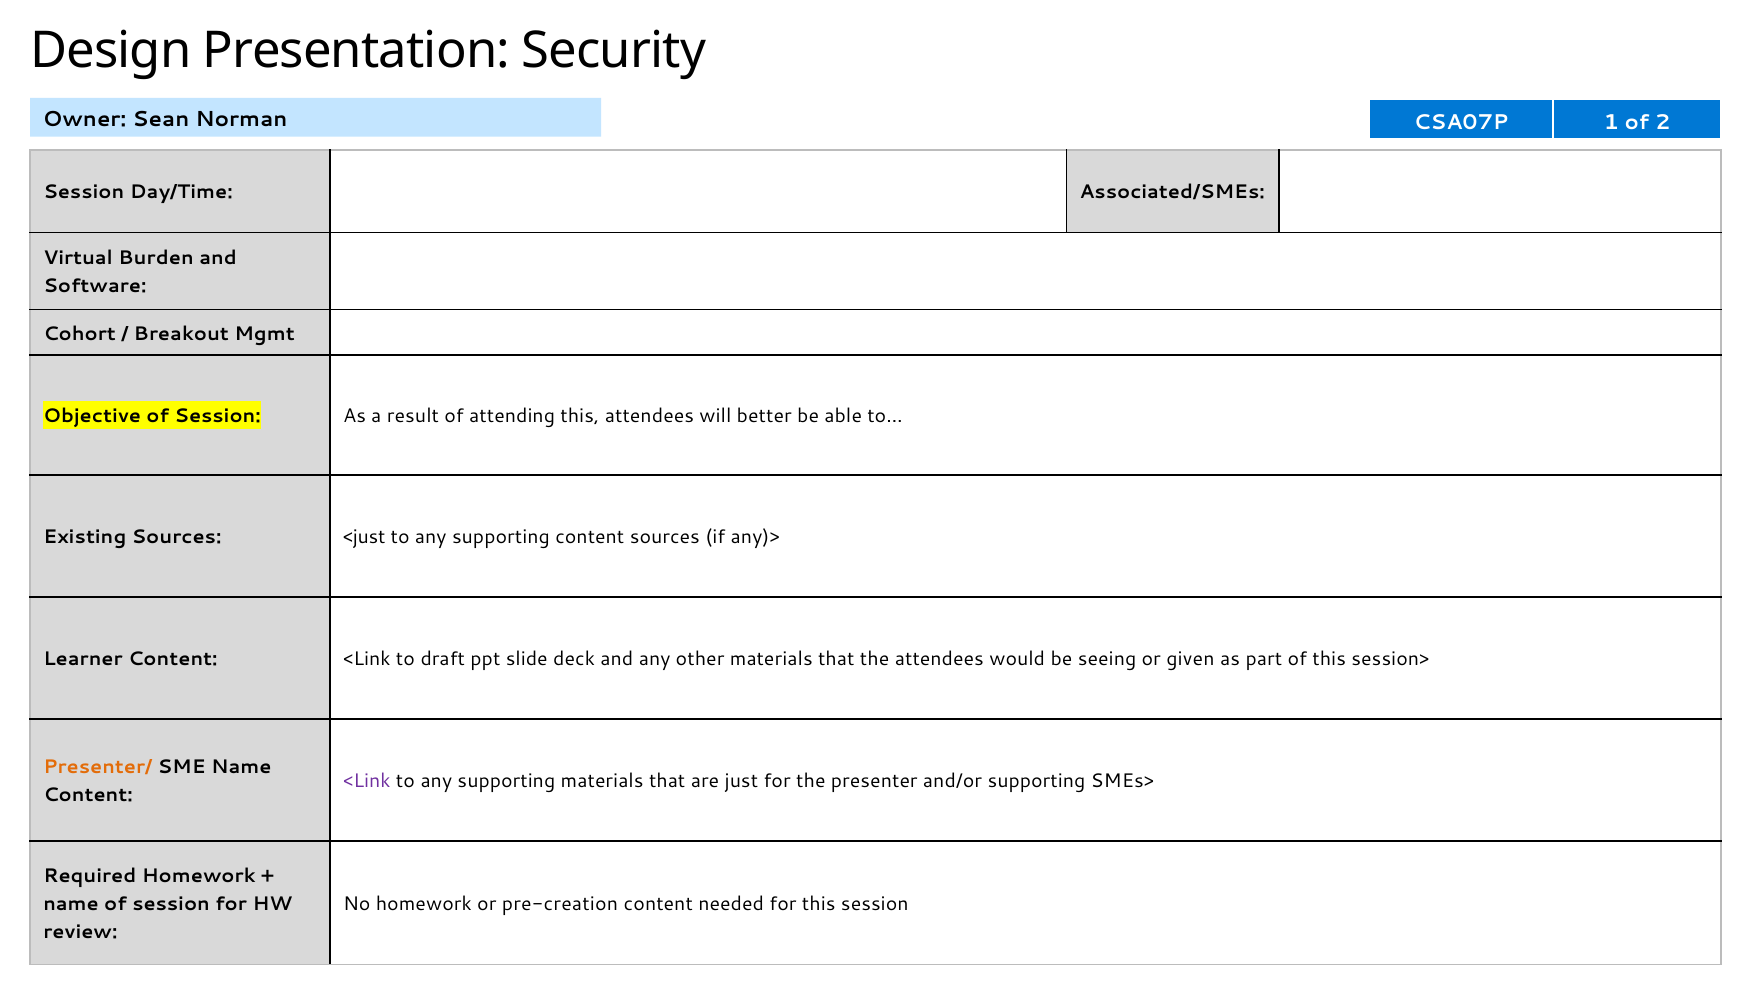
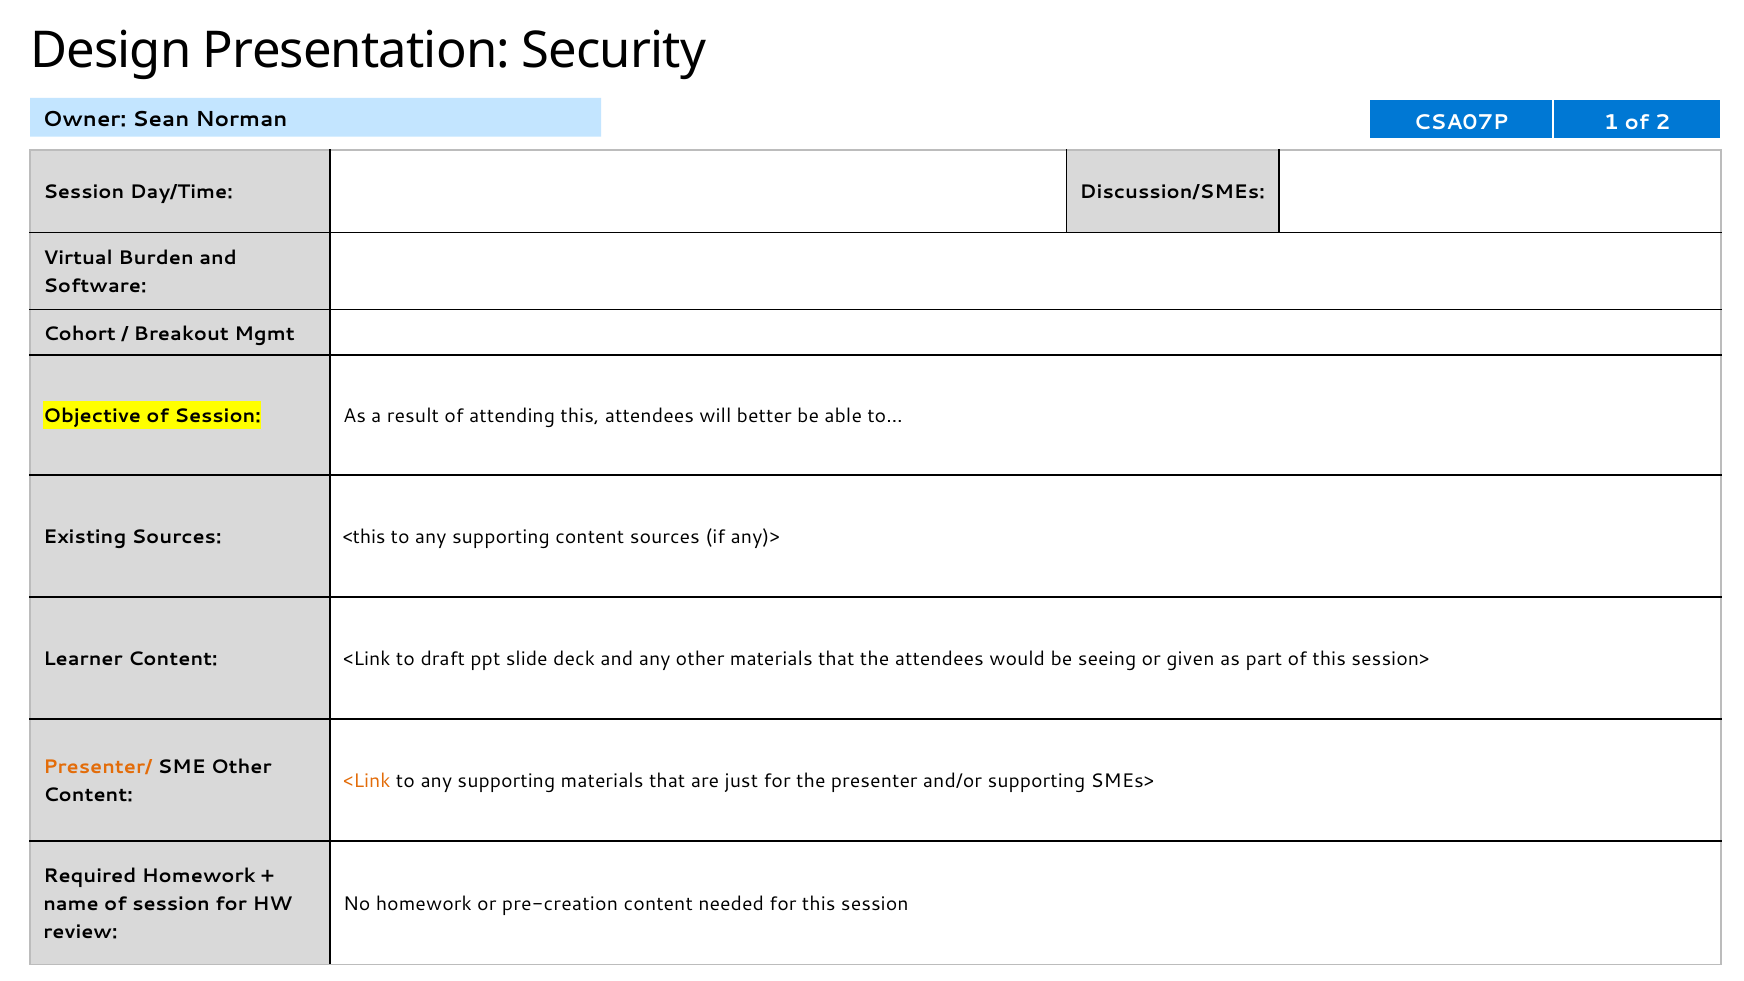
Associated/SMEs: Associated/SMEs -> Discussion/SMEs (1172, 192)
<just: <just -> <this (364, 537)
SME Name: Name -> Other (241, 767)
<Link colour: purple -> orange (367, 781)
